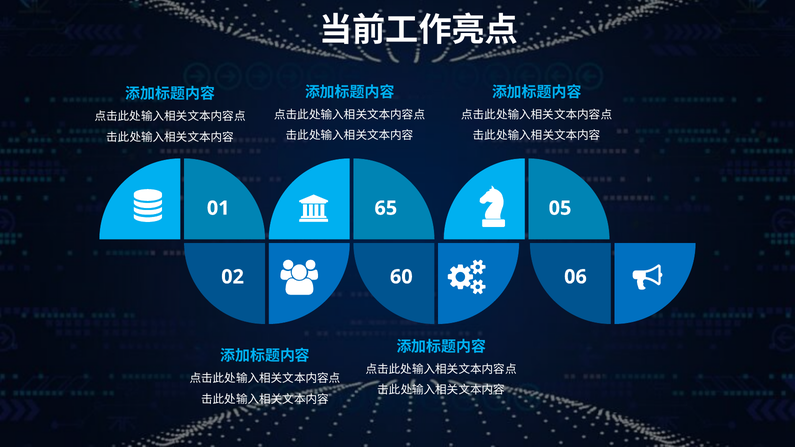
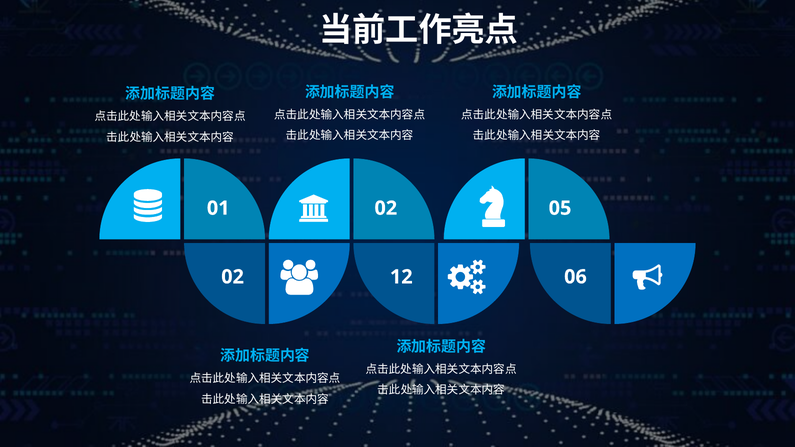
01 65: 65 -> 02 (386, 208)
60: 60 -> 12 (401, 277)
